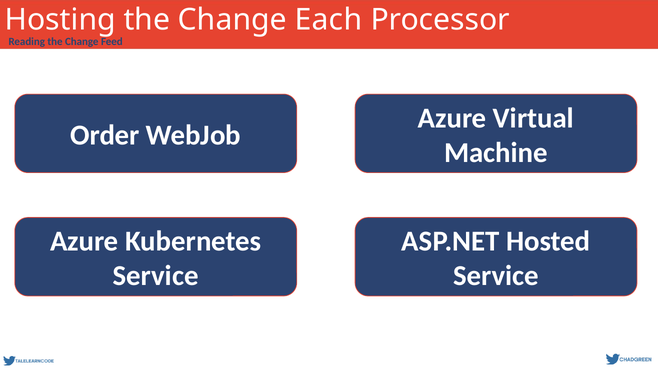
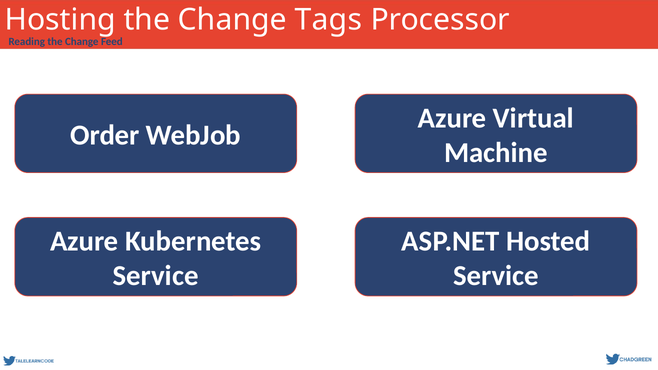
Each: Each -> Tags (328, 20)
